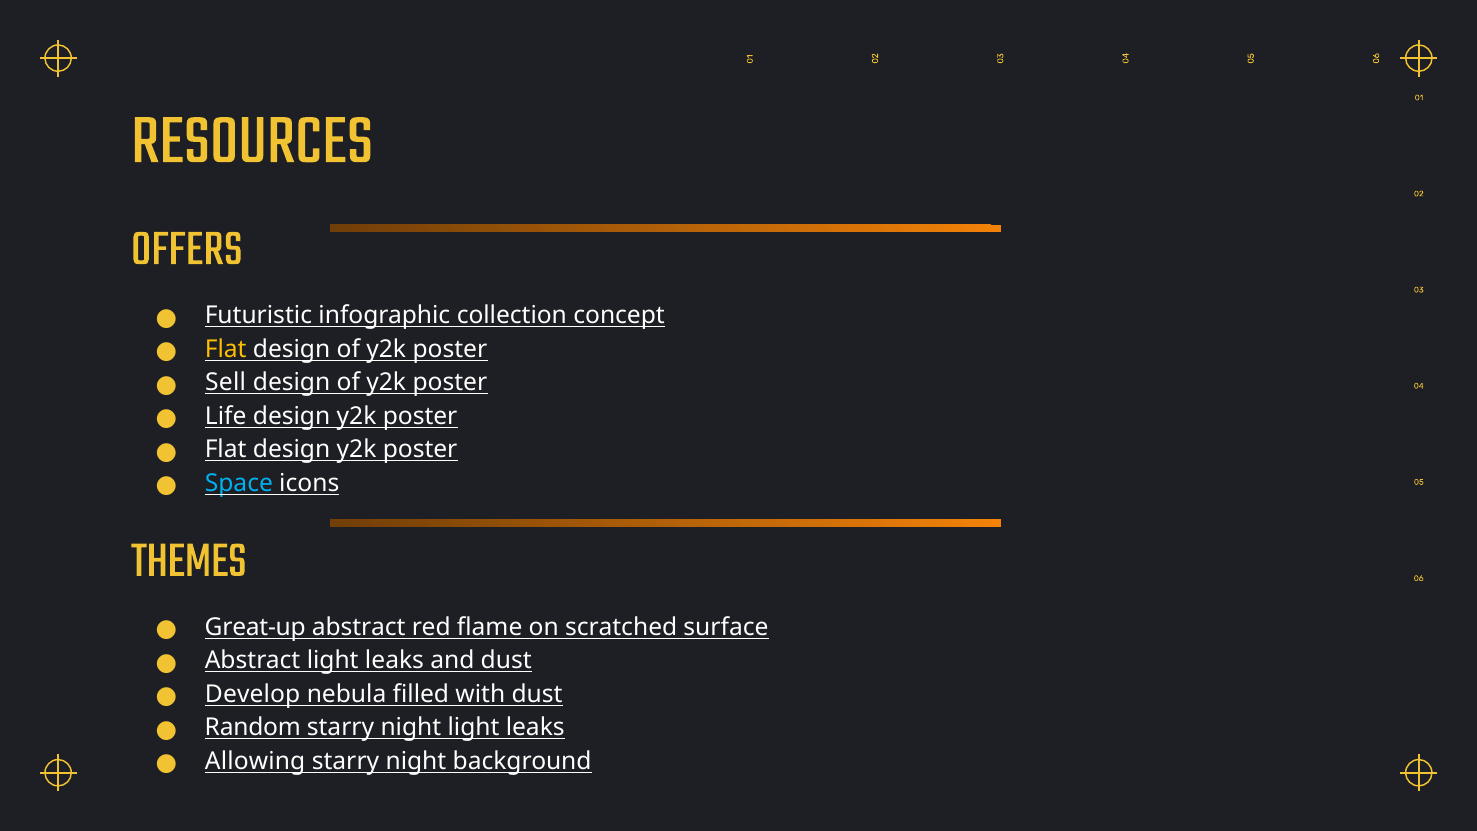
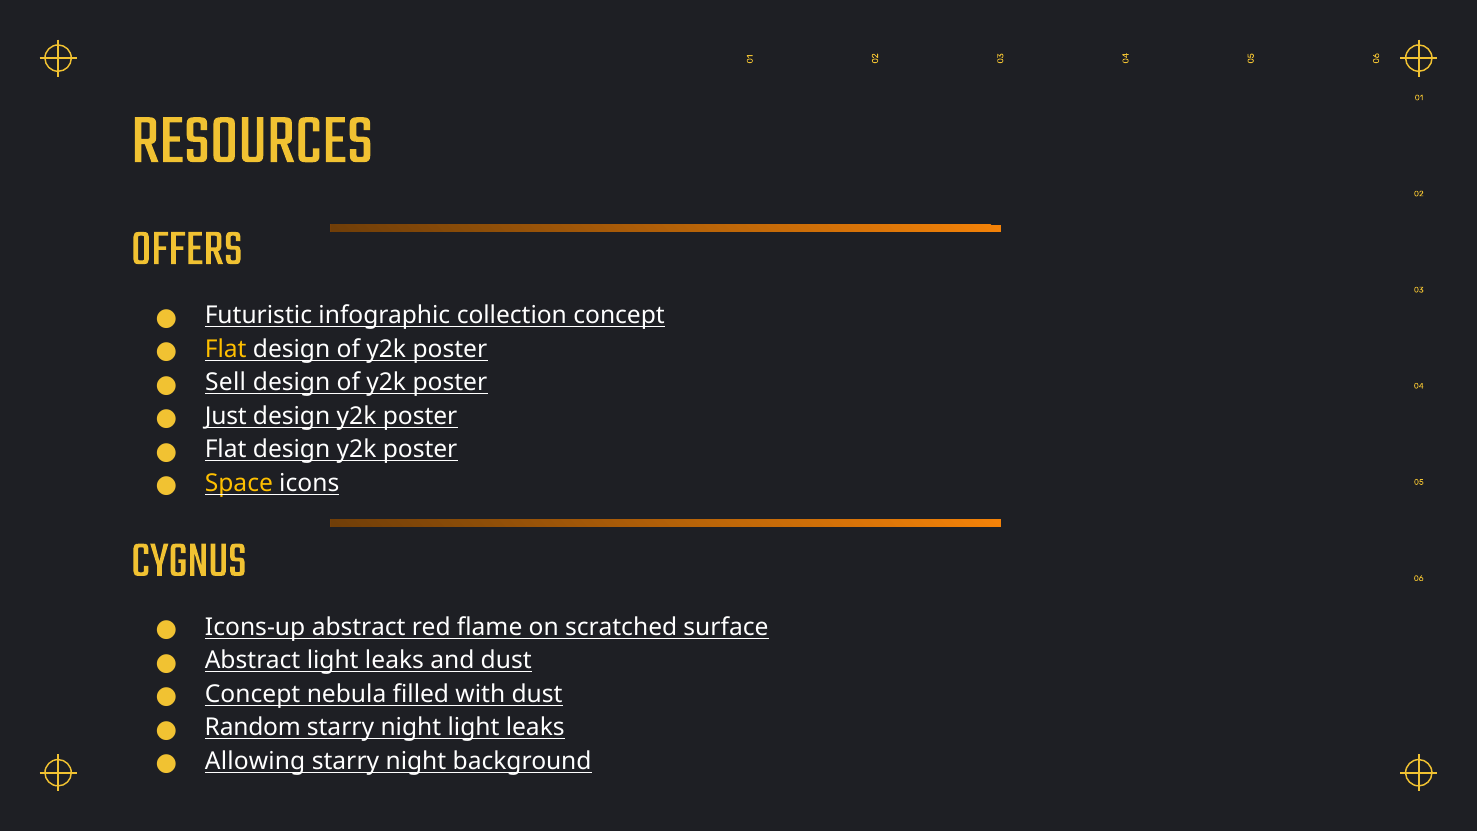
Life: Life -> Just (226, 416)
Space colour: light blue -> yellow (239, 483)
THEMES: THEMES -> CYGNUS (189, 559)
Great-up: Great-up -> Icons-up (255, 627)
Develop: Develop -> Concept (253, 694)
